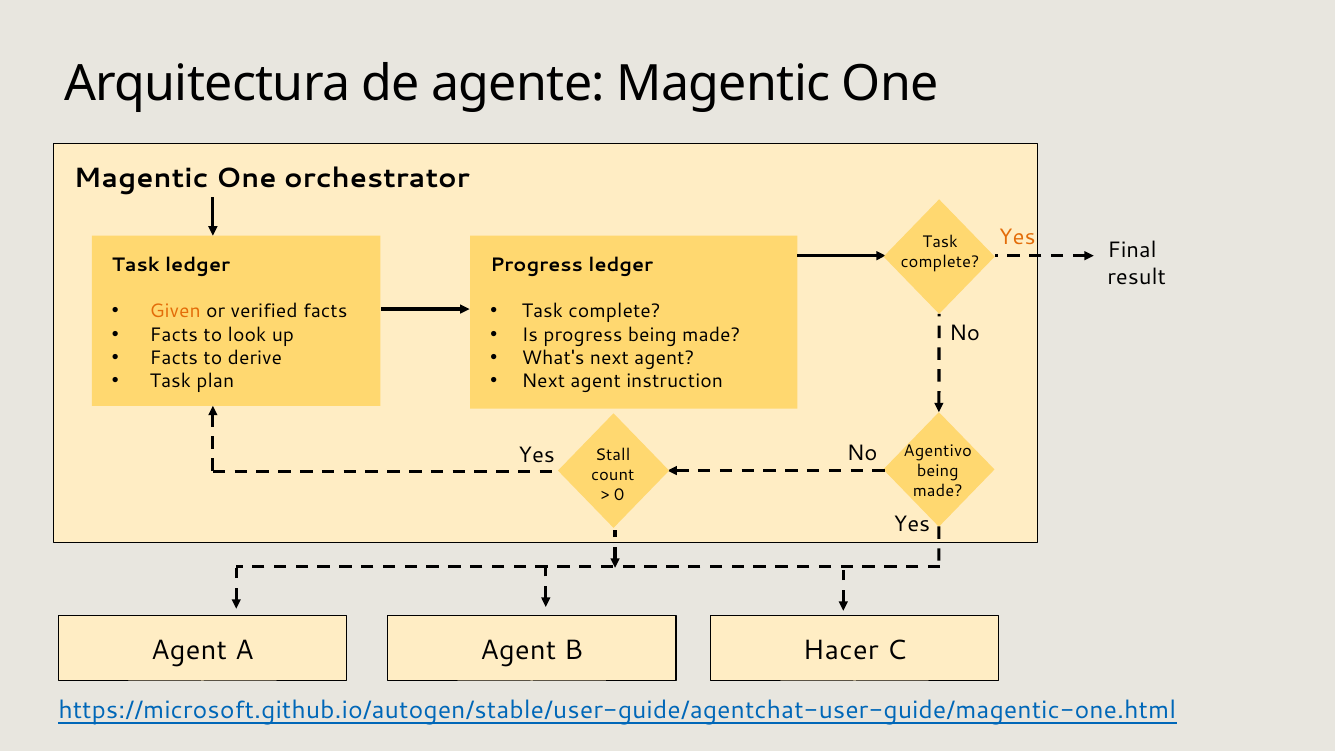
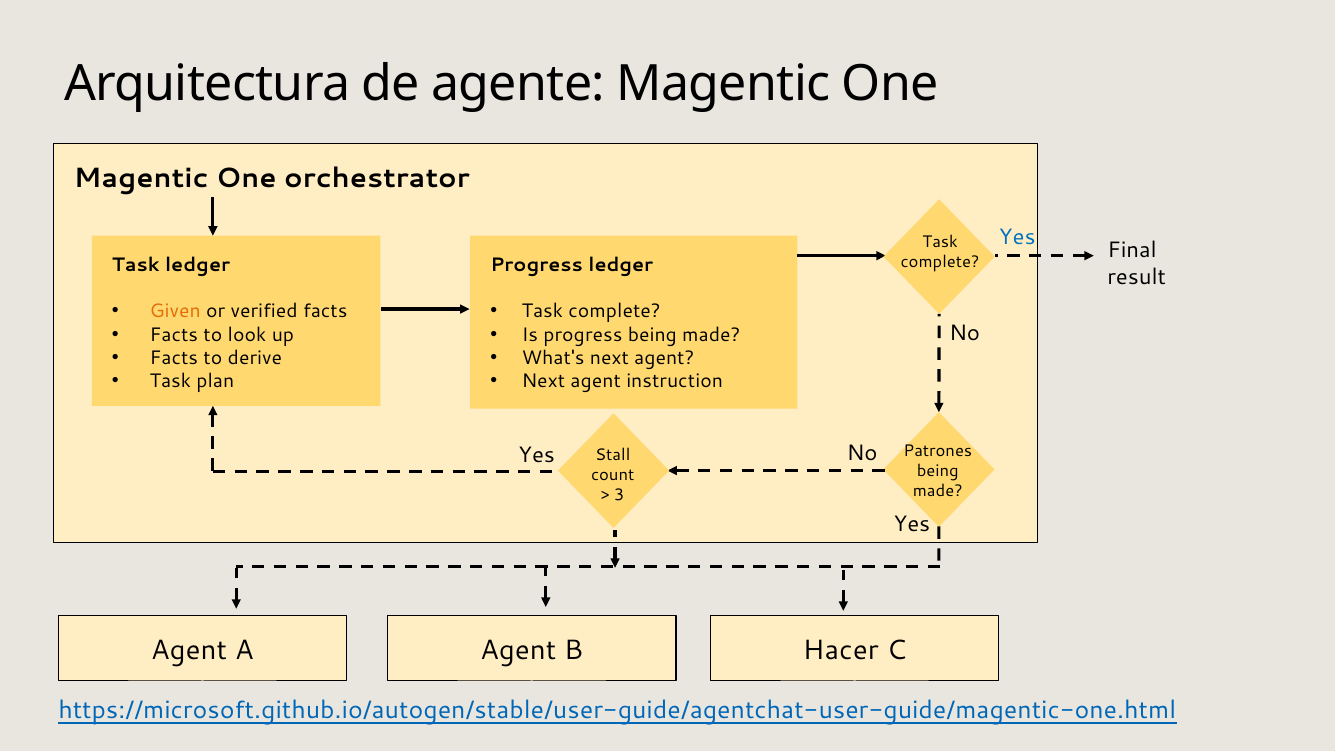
Yes colour: orange -> blue (1017, 237)
Agentivo: Agentivo -> Patrones (938, 451)
0: 0 -> 3 (619, 495)
